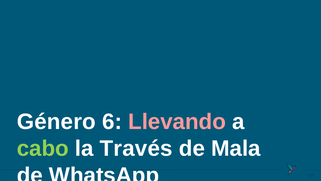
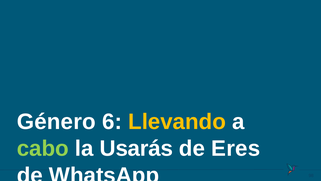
Llevando colour: pink -> yellow (177, 121)
Través: Través -> Usarás (136, 148)
Mala: Mala -> Eres (236, 148)
